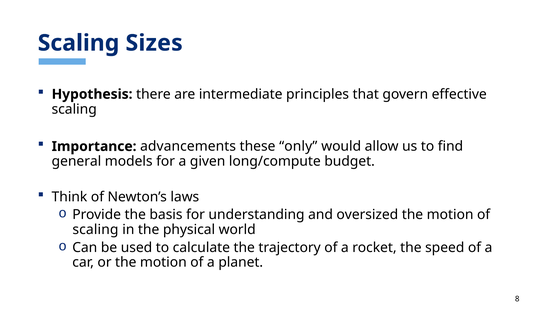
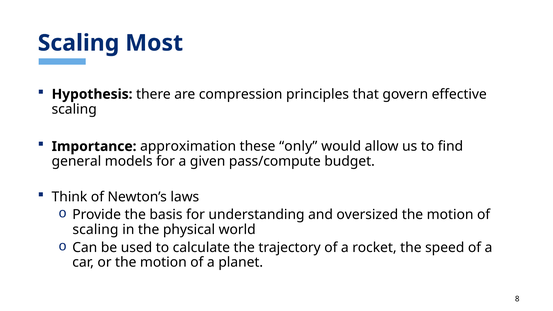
Sizes: Sizes -> Most (154, 43)
intermediate: intermediate -> compression (241, 94)
advancements: advancements -> approximation (188, 146)
long/compute: long/compute -> pass/compute (275, 161)
